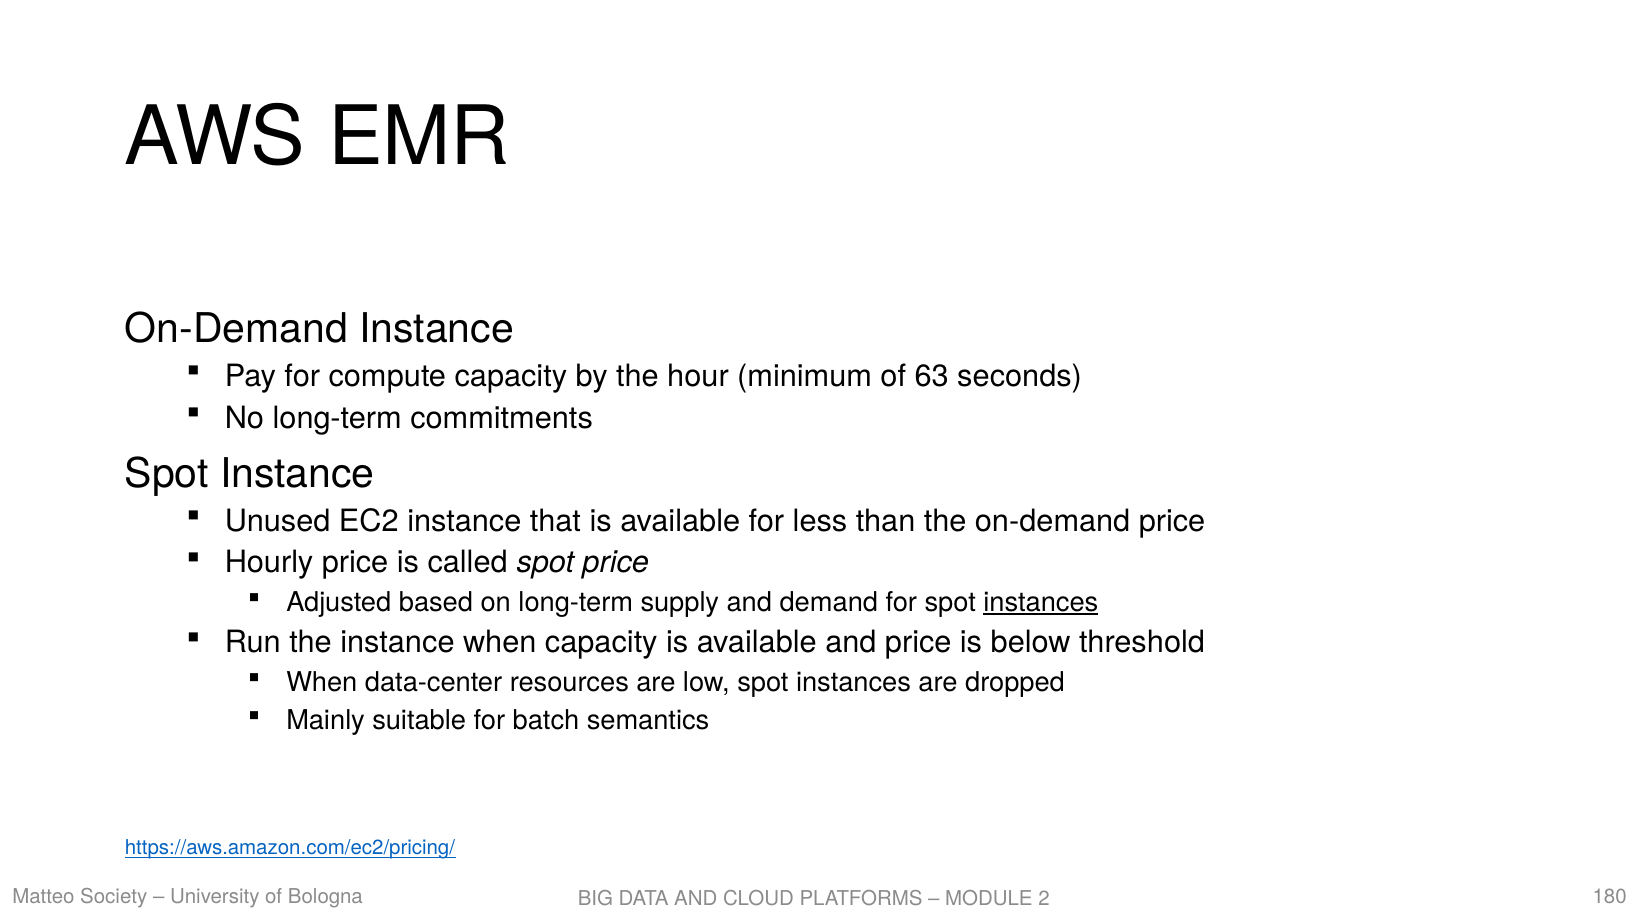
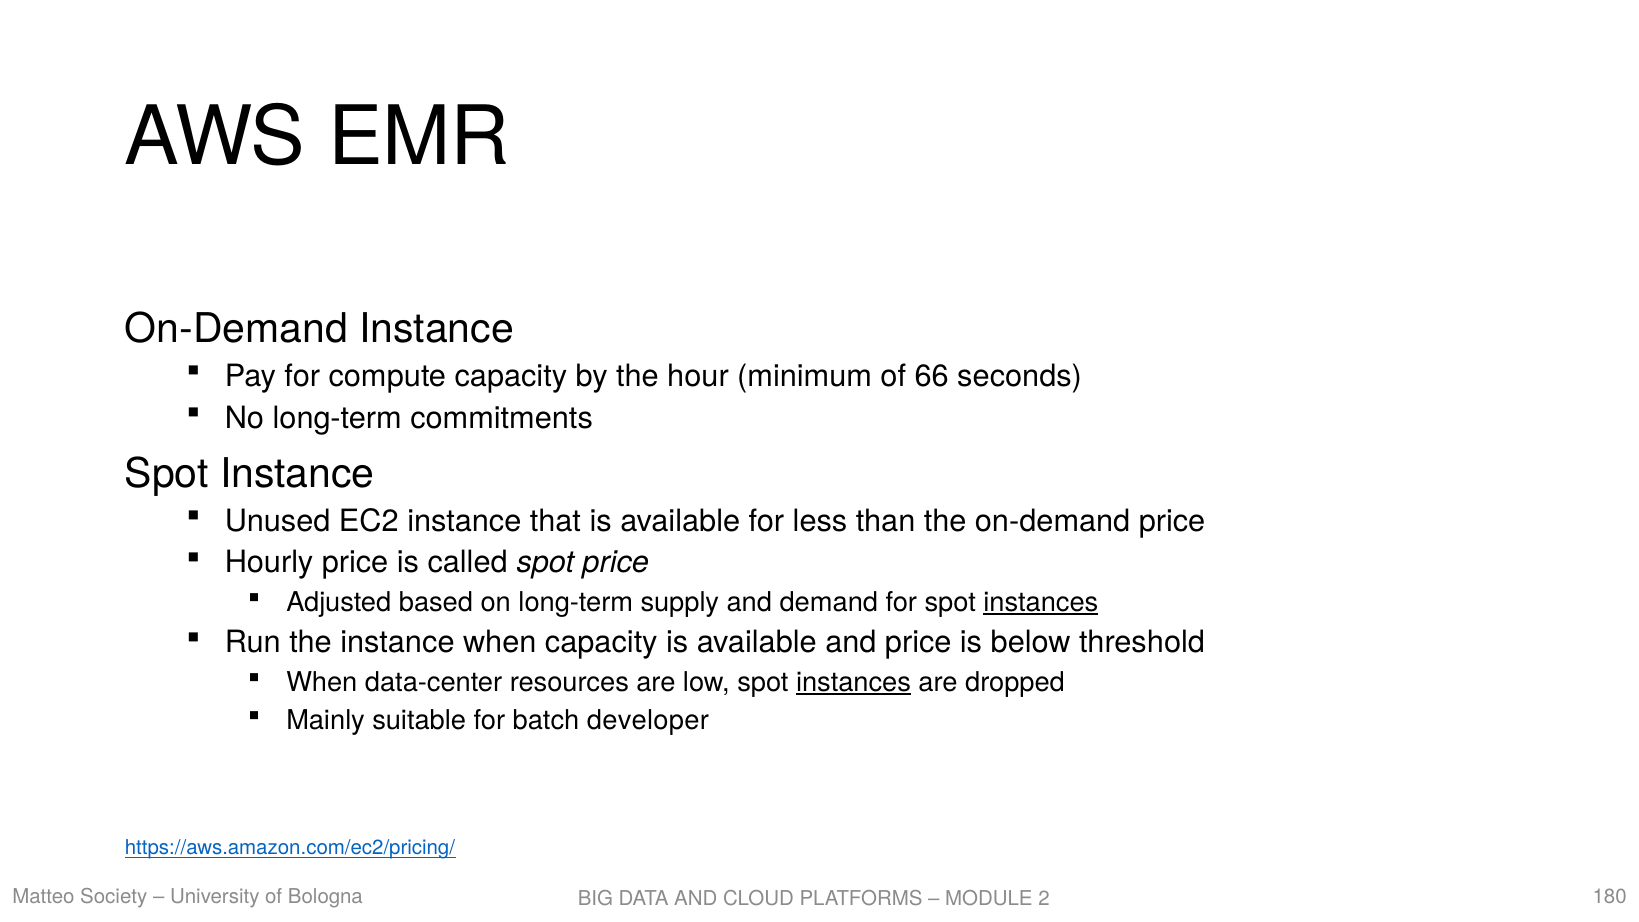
63: 63 -> 66 (932, 376)
instances underline: none -> present (854, 682)
semantics: semantics -> developer (648, 720)
